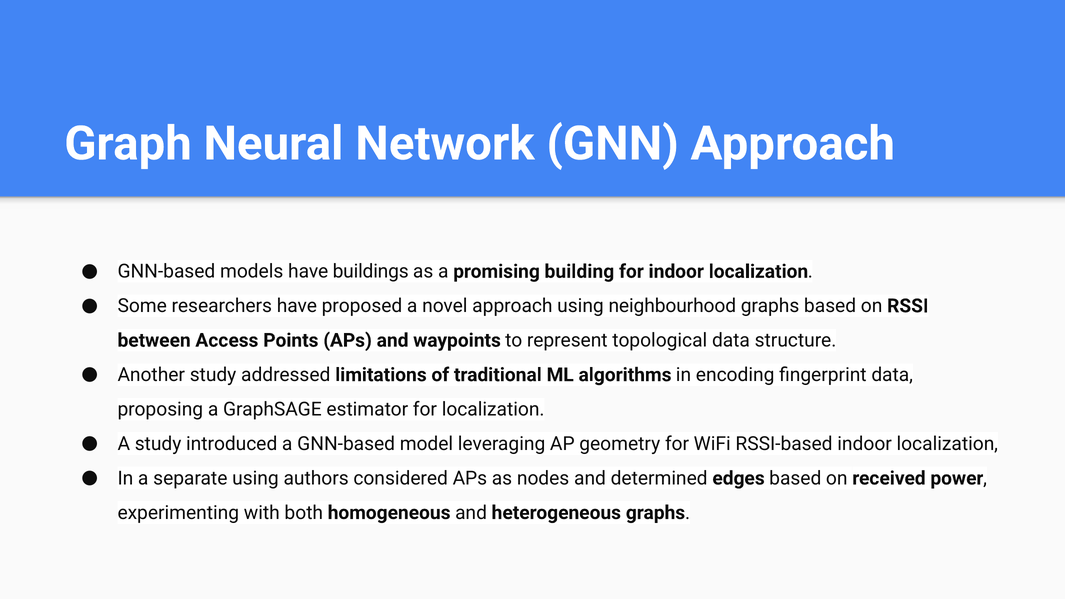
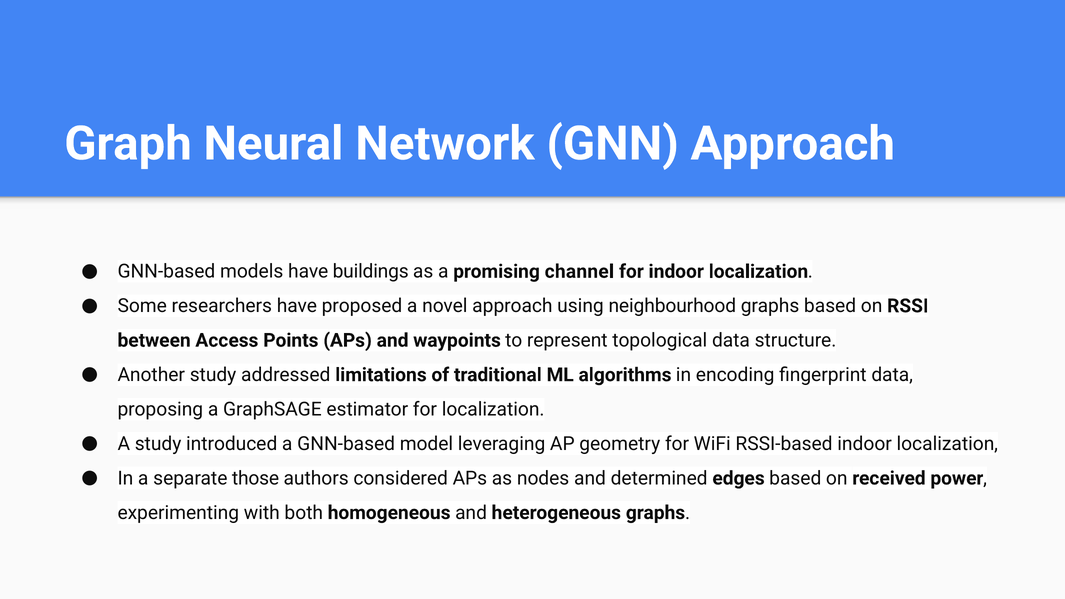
building: building -> channel (579, 272)
separate using: using -> those (256, 478)
